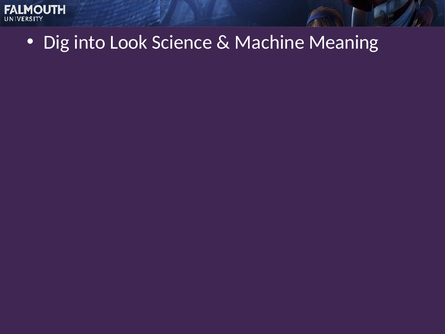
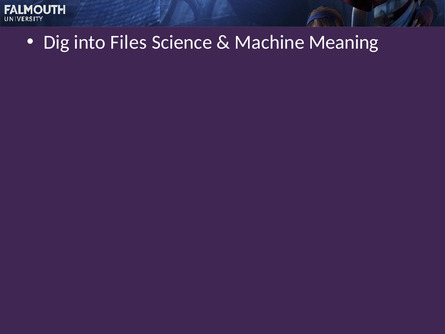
Look: Look -> Files (129, 42)
